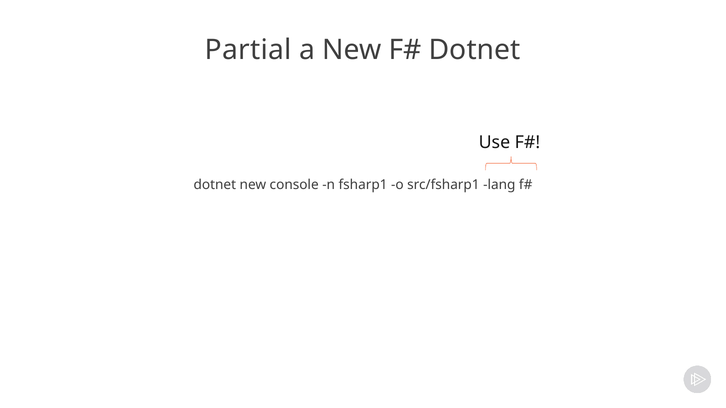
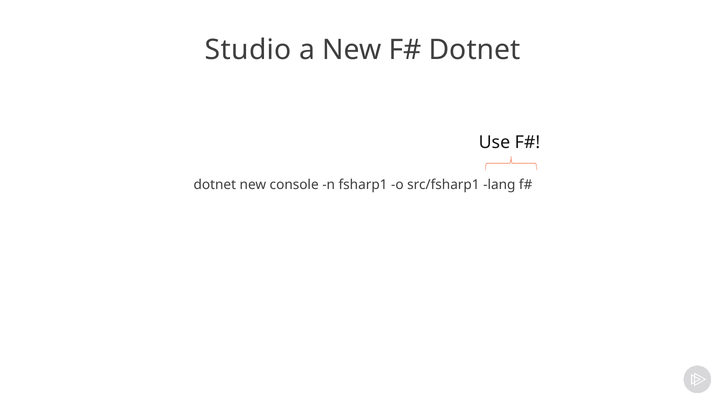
Partial: Partial -> Studio (248, 50)
